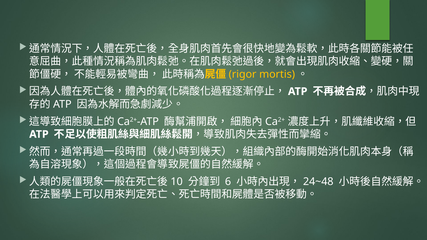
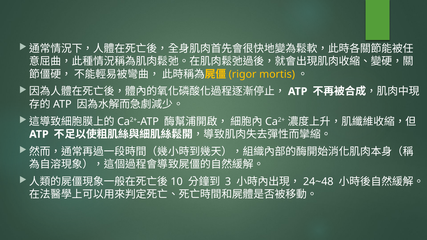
6: 6 -> 3 (228, 182)
